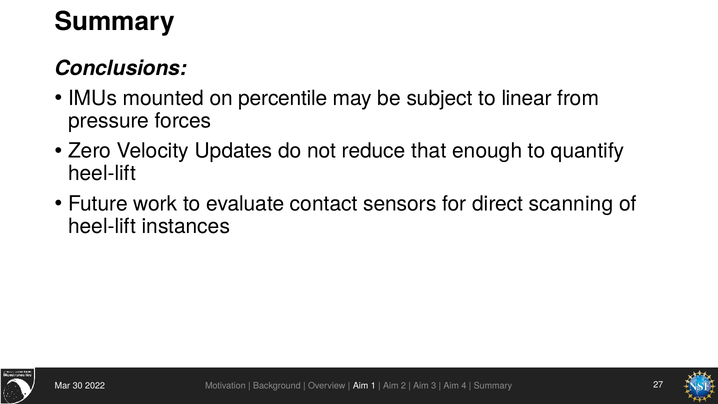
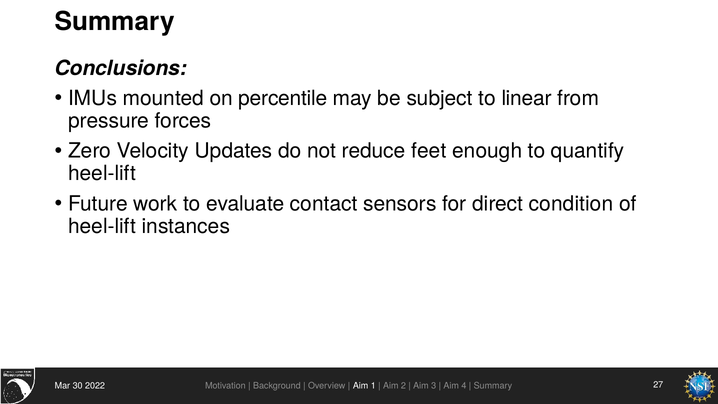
that: that -> feet (429, 151)
scanning: scanning -> condition (571, 204)
